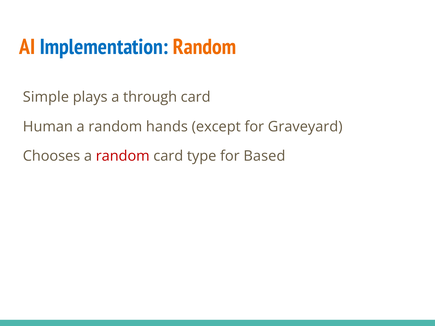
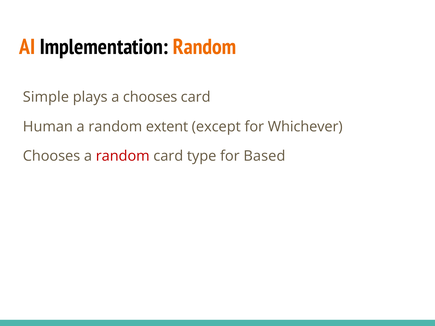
Implementation colour: blue -> black (104, 47)
a through: through -> chooses (150, 97)
hands: hands -> extent (167, 127)
Graveyard: Graveyard -> Whichever (305, 127)
